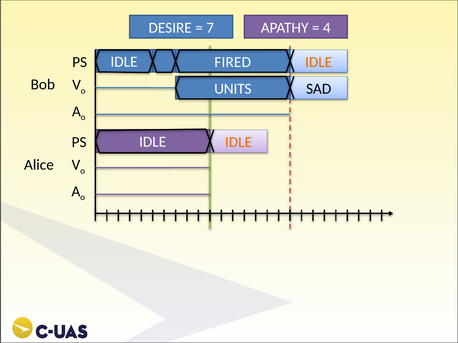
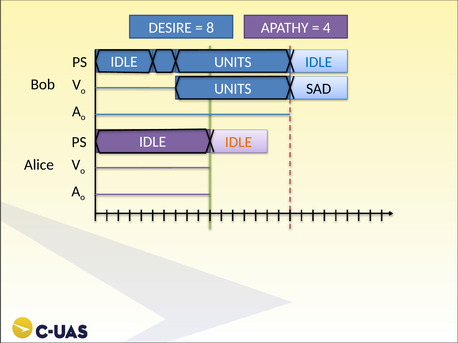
7: 7 -> 8 (210, 28)
IDLE FIRED: FIRED -> UNITS (233, 62)
IDLE colour: orange -> blue (319, 62)
